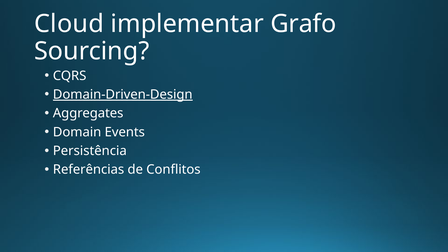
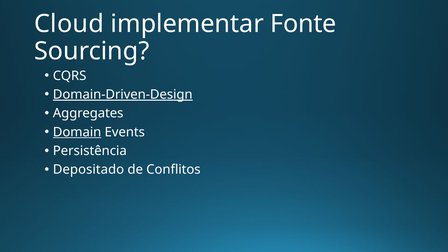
Grafo: Grafo -> Fonte (303, 24)
Domain underline: none -> present (77, 132)
Referências: Referências -> Depositado (89, 170)
